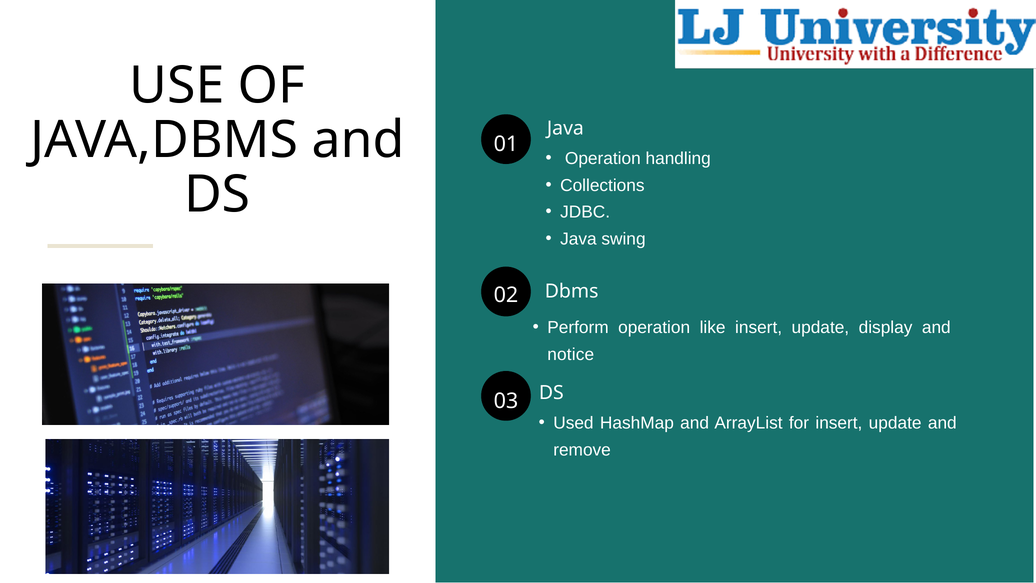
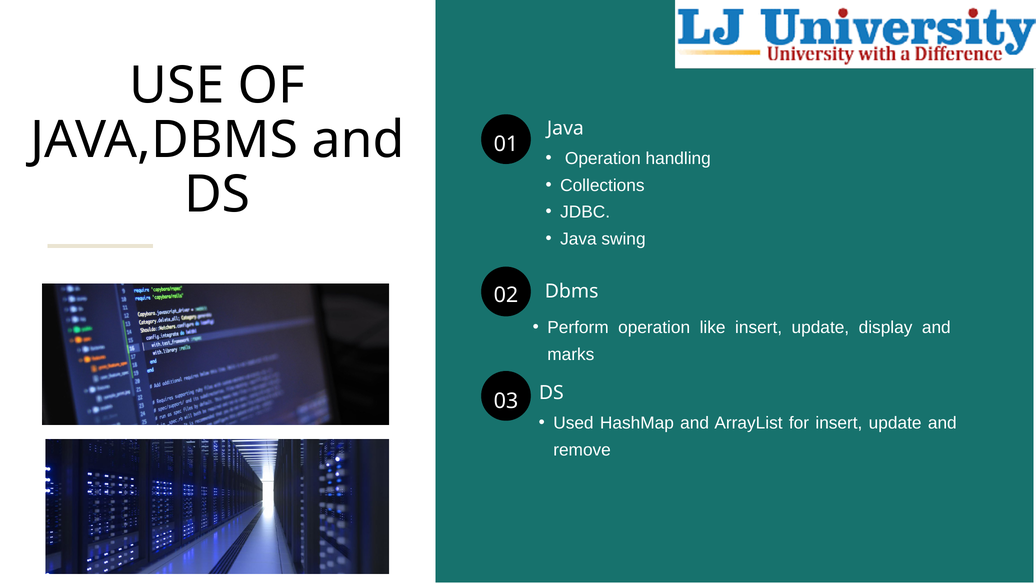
notice: notice -> marks (571, 354)
